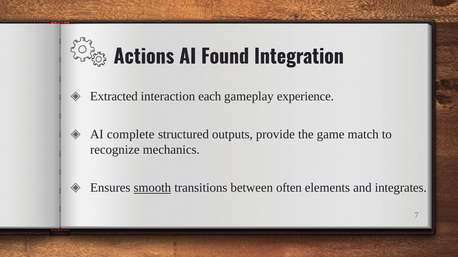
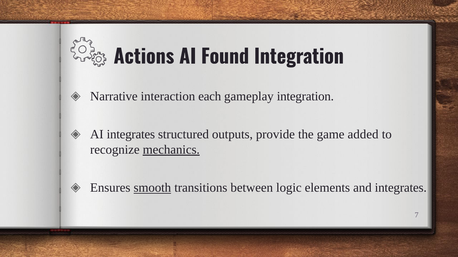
Extracted: Extracted -> Narrative (114, 97)
gameplay experience: experience -> integration (305, 97)
AI complete: complete -> integrates (131, 135)
match: match -> added (363, 135)
mechanics underline: none -> present (171, 150)
often: often -> logic (289, 188)
